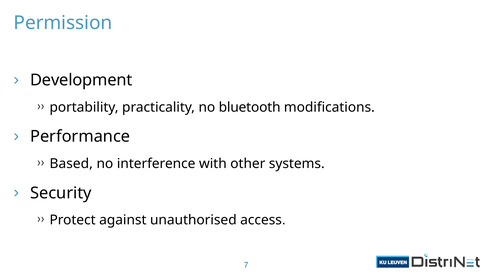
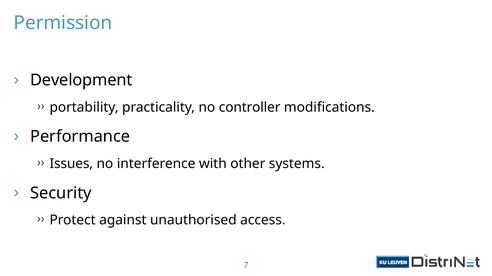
bluetooth: bluetooth -> controller (250, 108)
Based: Based -> Issues (71, 164)
